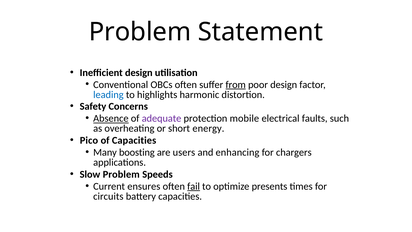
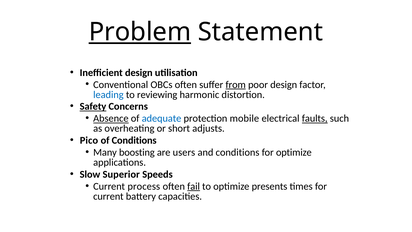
Problem underline: none -> present (140, 32)
highlights: highlights -> reviewing (157, 95)
Safety underline: none -> present (93, 106)
adequate colour: purple -> blue (162, 118)
faults underline: none -> present (315, 118)
energy: energy -> adjusts (208, 128)
of Capacities: Capacities -> Conditions (134, 140)
and enhancing: enhancing -> conditions (238, 152)
for chargers: chargers -> optimize (294, 152)
Slow Problem: Problem -> Superior (121, 174)
ensures: ensures -> process (144, 186)
circuits: circuits -> current (108, 196)
